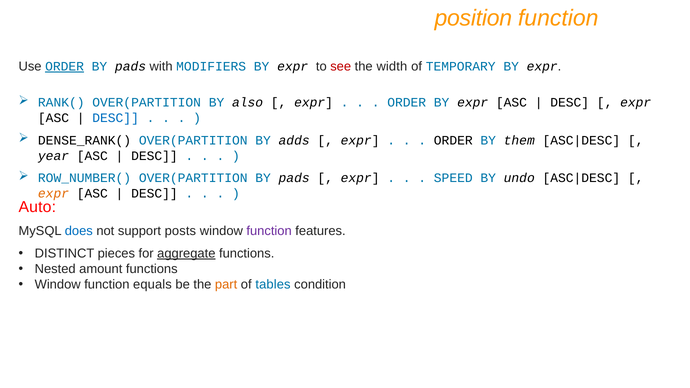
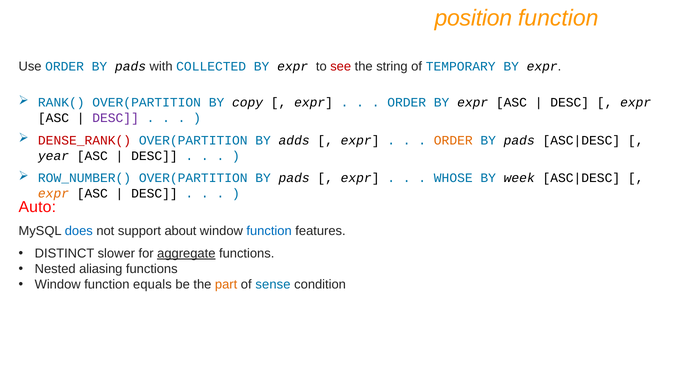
ORDER underline: present -> none (65, 66)
MODIFIERS: MODIFIERS -> COLLECTED (211, 66)
width: width -> string (392, 66)
also: also -> copy (248, 102)
DESC colour: blue -> purple (116, 118)
DENSE_RANK( colour: black -> red (85, 140)
ORDER colour: black -> orange (453, 140)
them: them -> pads (519, 140)
SPEED: SPEED -> WHOSE (453, 178)
undo: undo -> week (519, 178)
posts: posts -> about (180, 231)
function colour: purple -> blue (269, 231)
pieces: pieces -> slower (116, 254)
amount: amount -> aliasing (101, 269)
tables: tables -> sense (273, 285)
